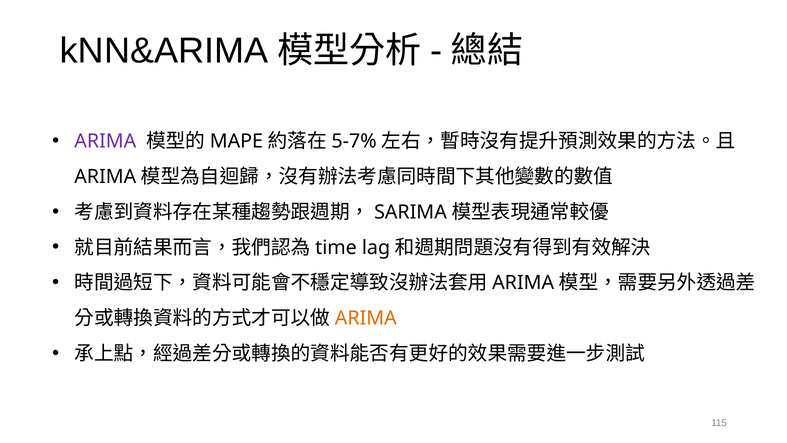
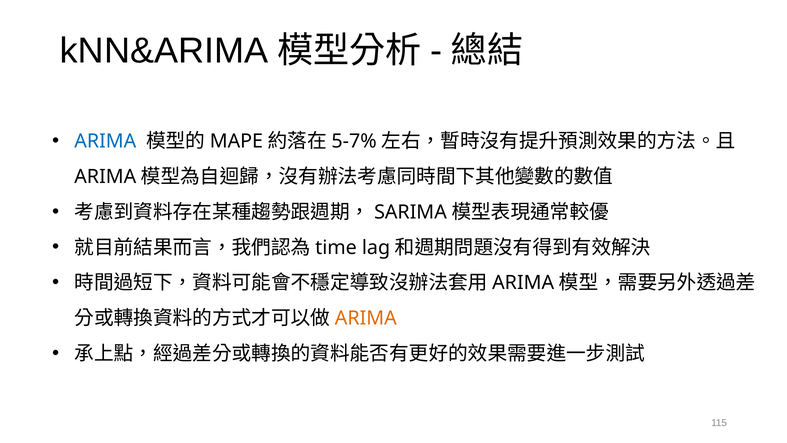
ARIMA colour: purple -> blue (105, 141)
